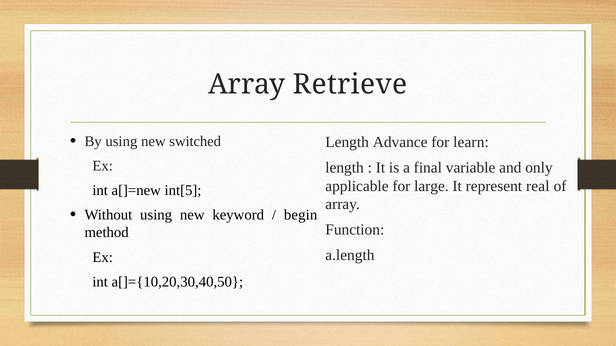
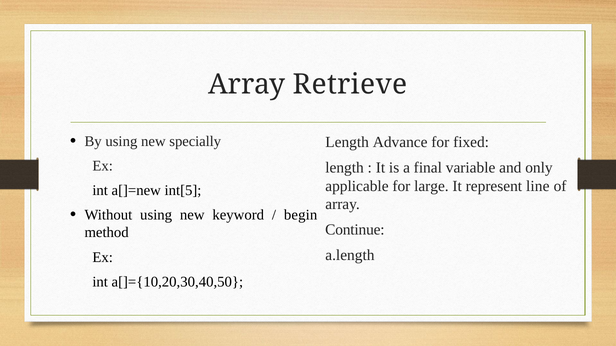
switched: switched -> specially (195, 141)
learn: learn -> fixed (471, 142)
real: real -> line (538, 186)
Function: Function -> Continue (355, 230)
